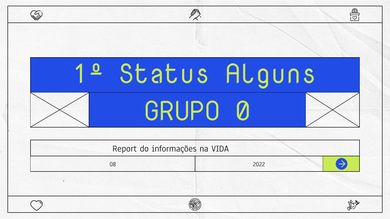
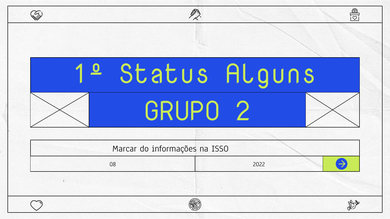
0: 0 -> 2 (243, 112)
Report: Report -> Marcar (125, 149)
VIDA: VIDA -> ISSO (220, 149)
